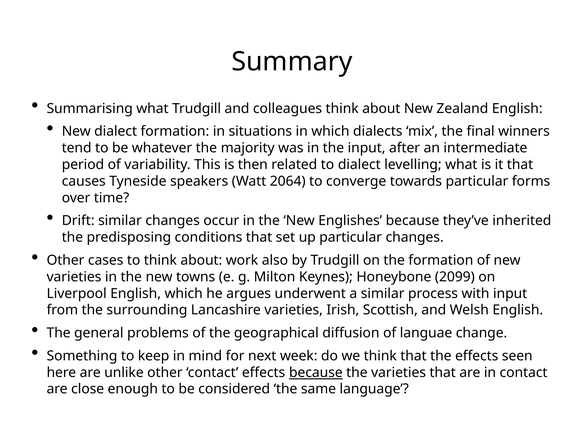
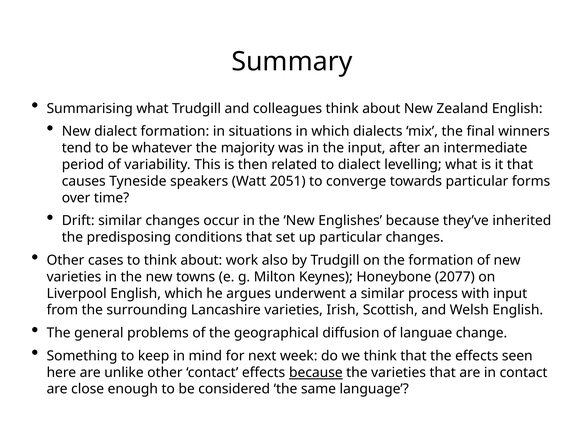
2064: 2064 -> 2051 (288, 181)
2099: 2099 -> 2077 (455, 277)
